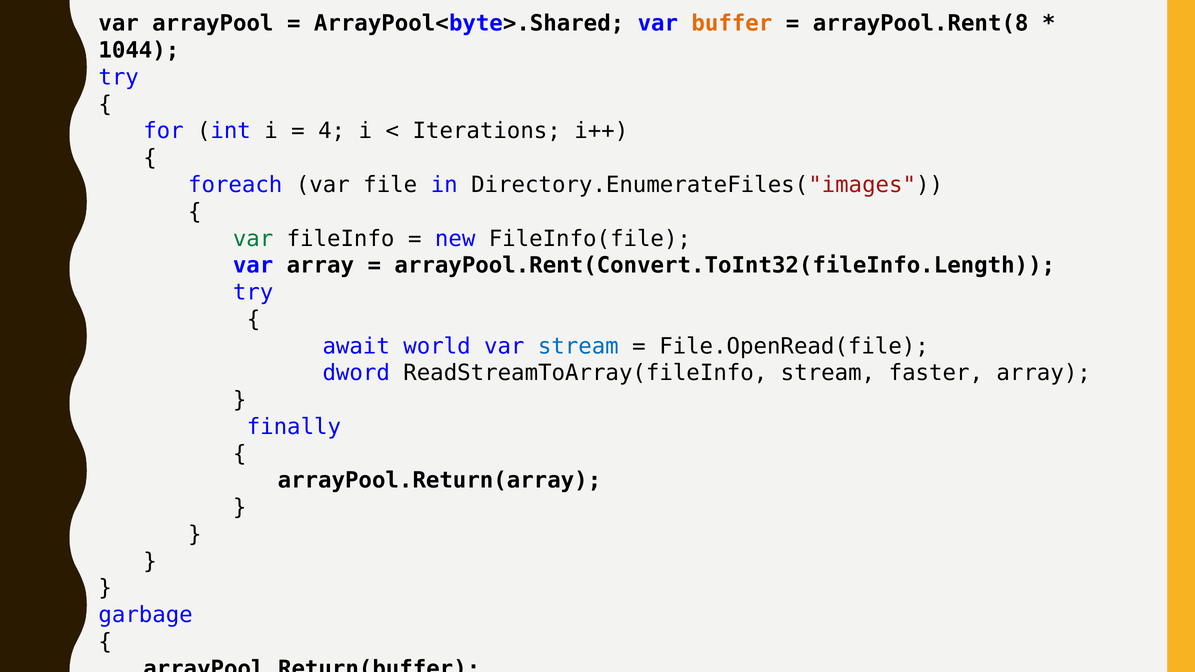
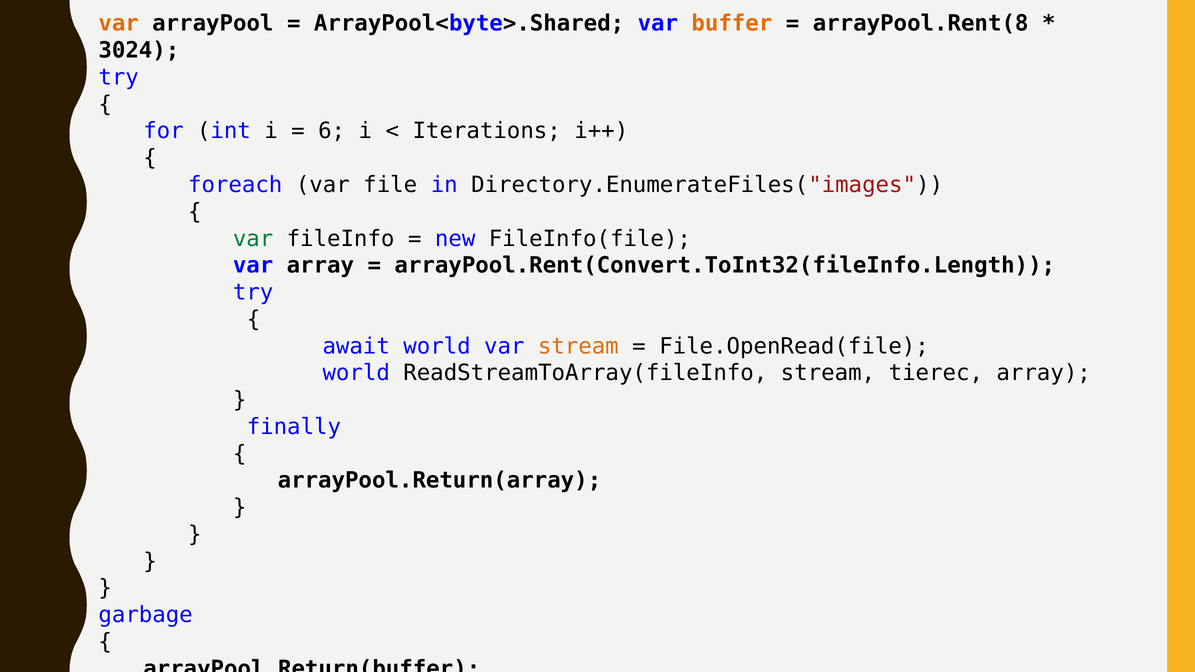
var colour: black -> orange (119, 24)
1044: 1044 -> 3024 (139, 50)
4: 4 -> 6 (332, 131)
stream colour: blue -> orange (578, 346)
dword: dword -> world (356, 373)
faster: faster -> tierec (936, 373)
